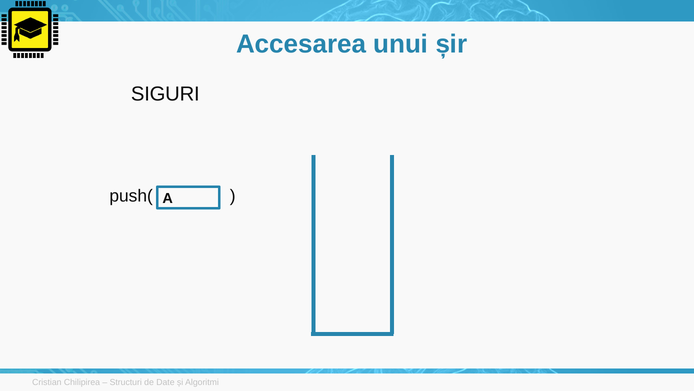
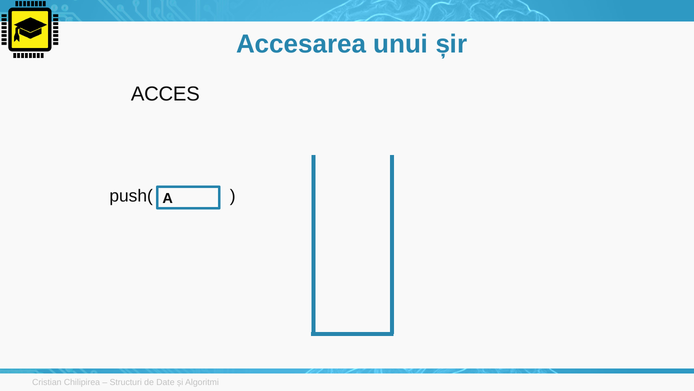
SIGURI: SIGURI -> ACCES (165, 94)
